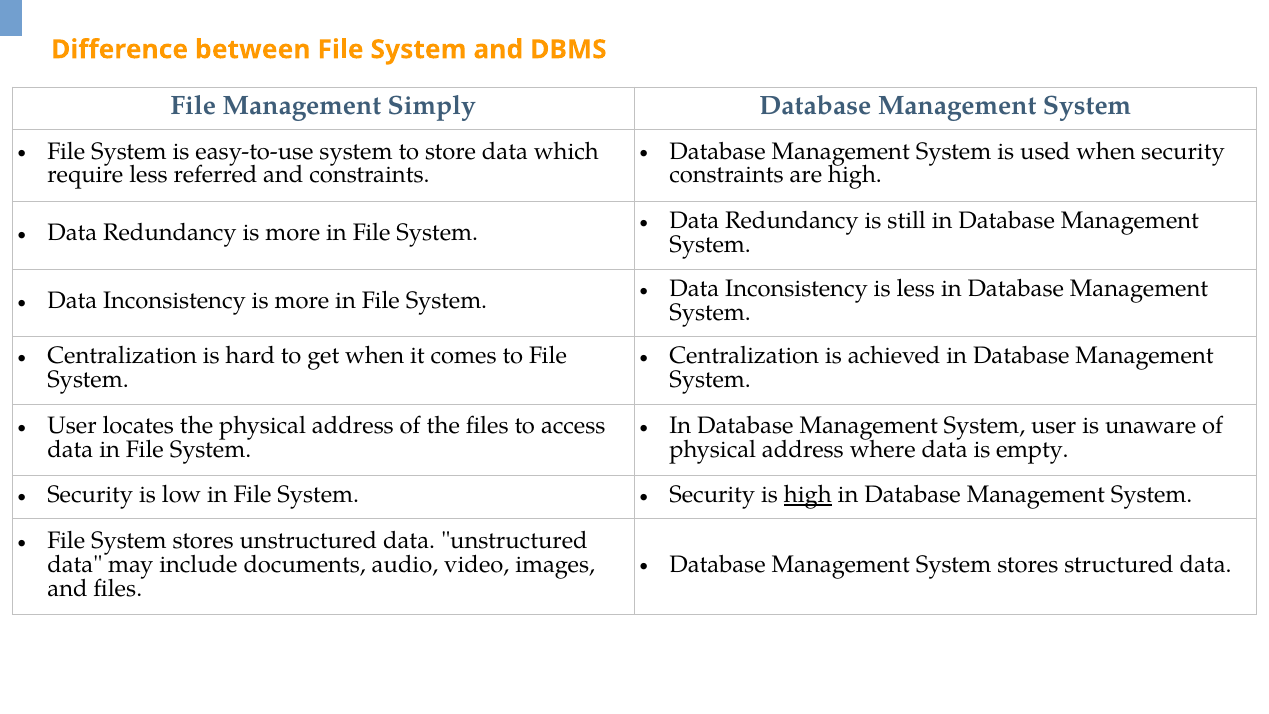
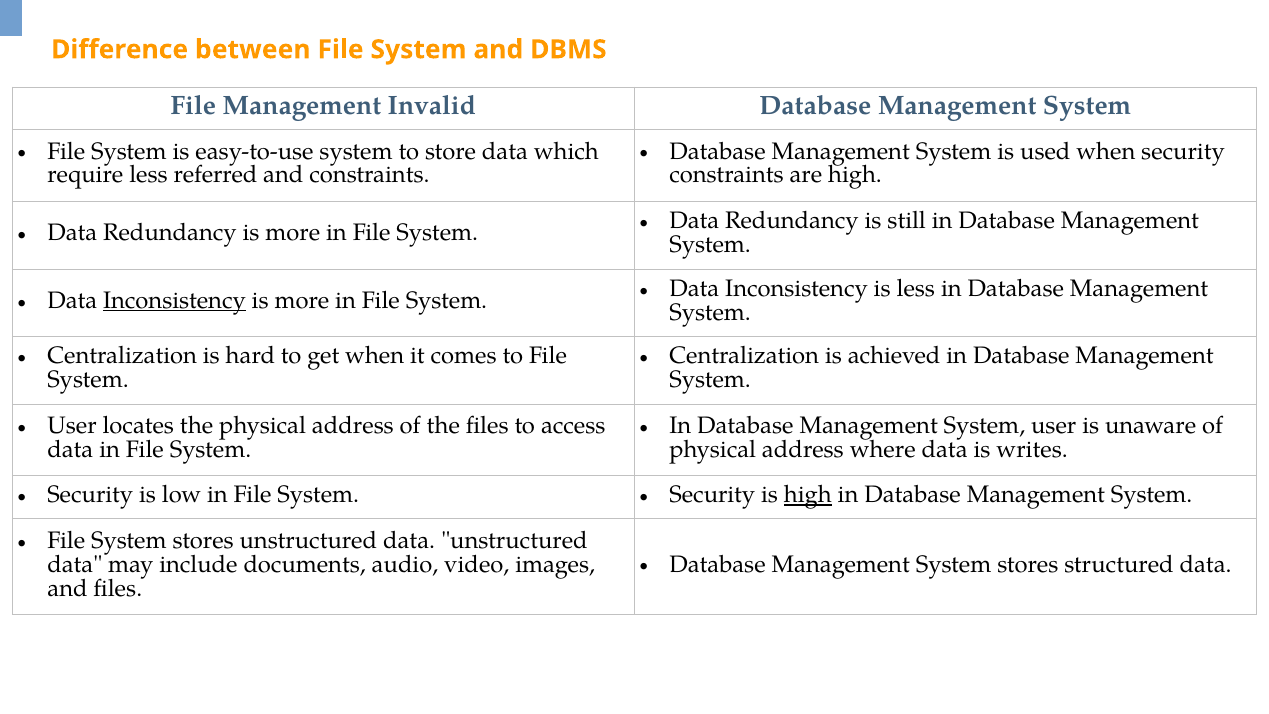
Simply: Simply -> Invalid (432, 106)
Inconsistency underline: none -> present (174, 300)
empty: empty -> writes (1032, 449)
